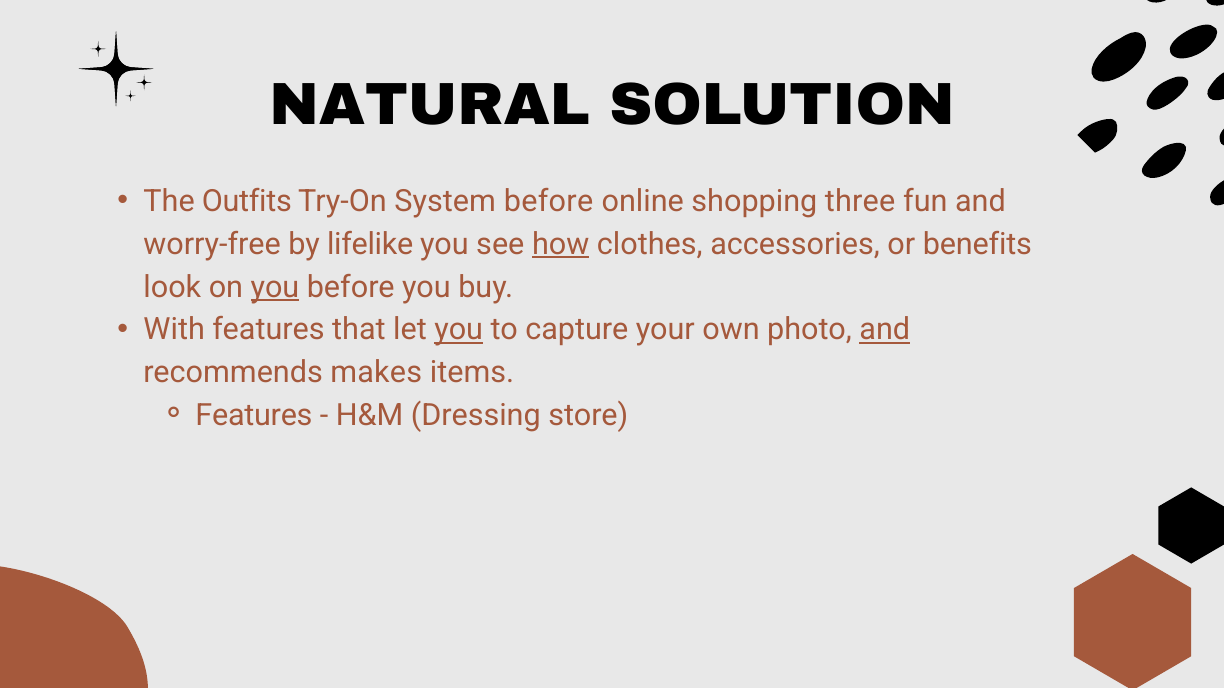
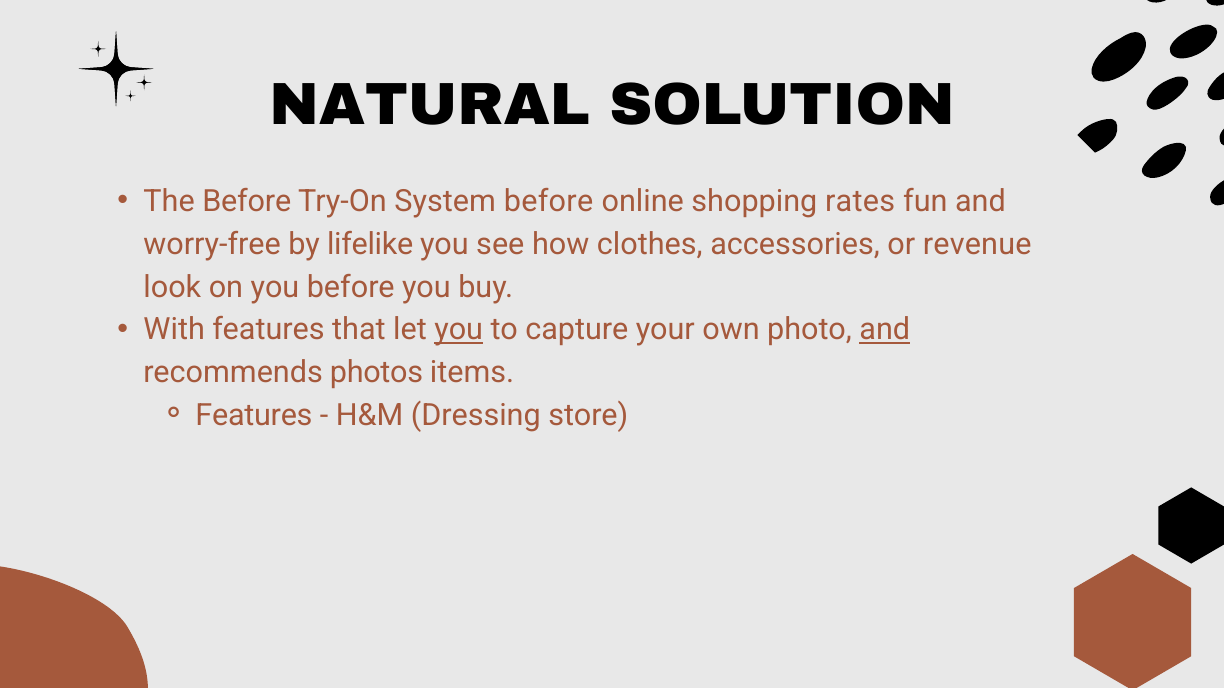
The Outfits: Outfits -> Before (247, 202)
three: three -> rates (860, 202)
how underline: present -> none (561, 244)
benefits: benefits -> revenue (977, 244)
you underline: present -> none (275, 287)
makes: makes -> photos (377, 373)
